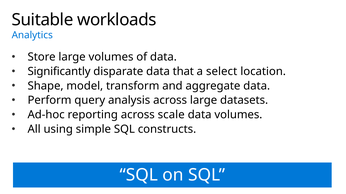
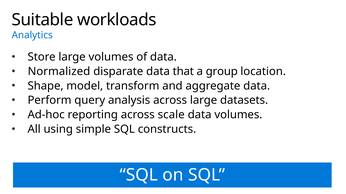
Significantly: Significantly -> Normalized (59, 72)
select: select -> group (222, 72)
